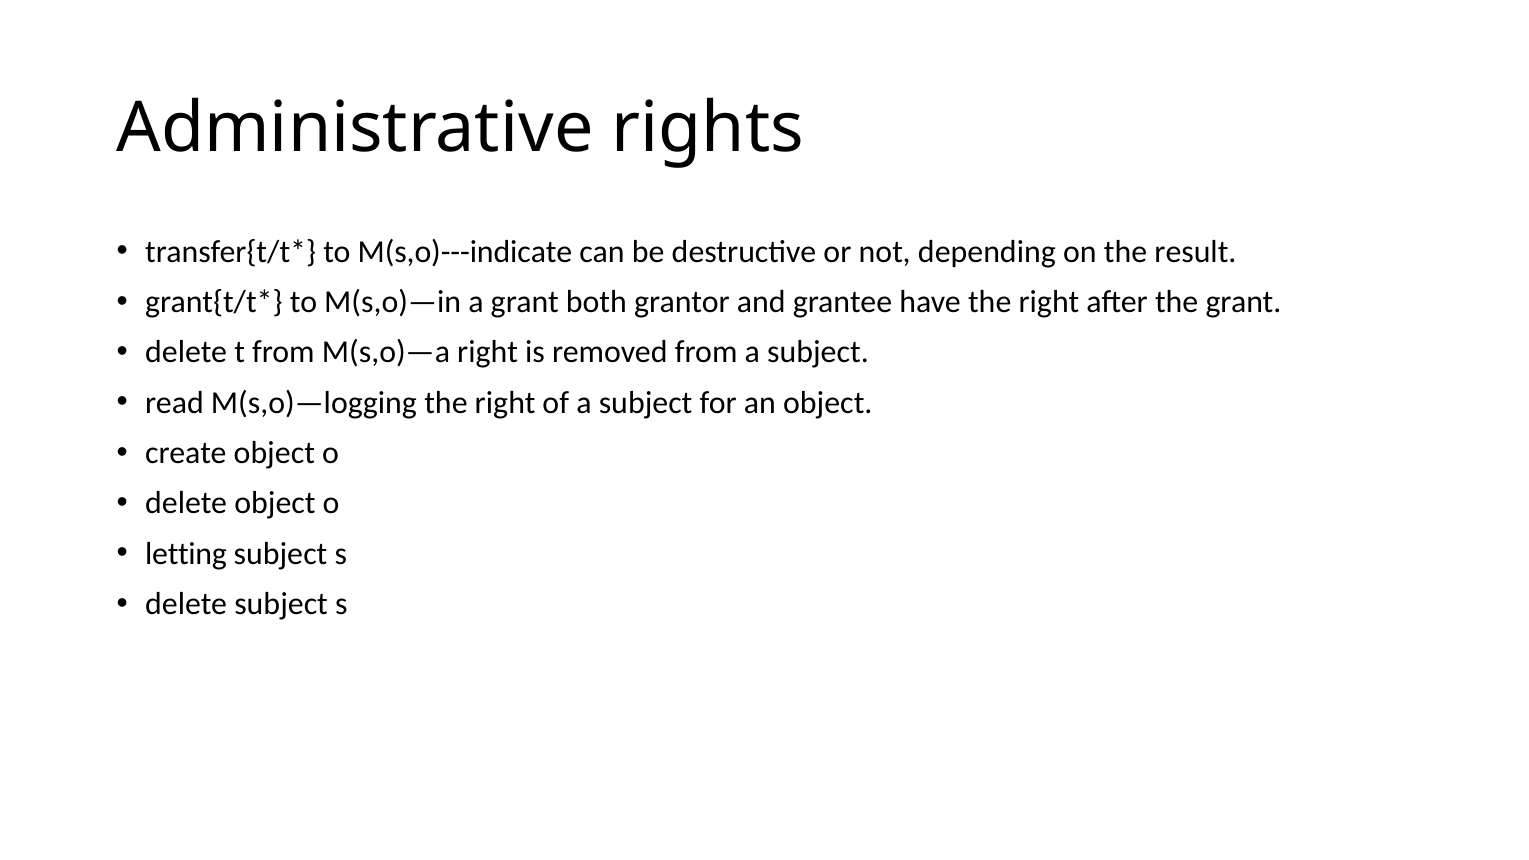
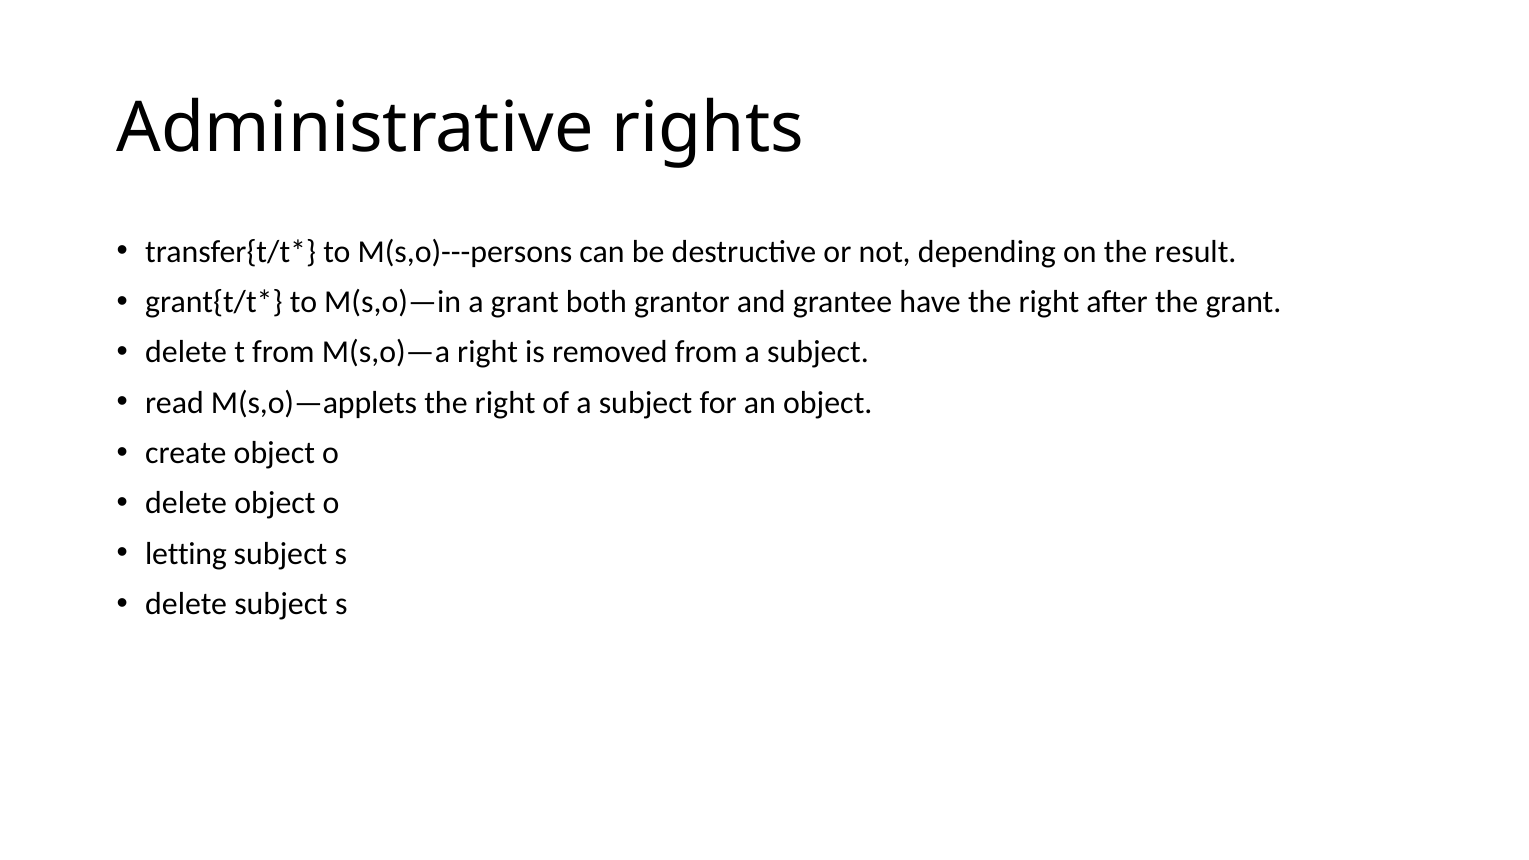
M(s,o)---indicate: M(s,o)---indicate -> M(s,o)---persons (465, 252)
M(s,o)—logging: M(s,o)—logging -> M(s,o)—applets (314, 403)
